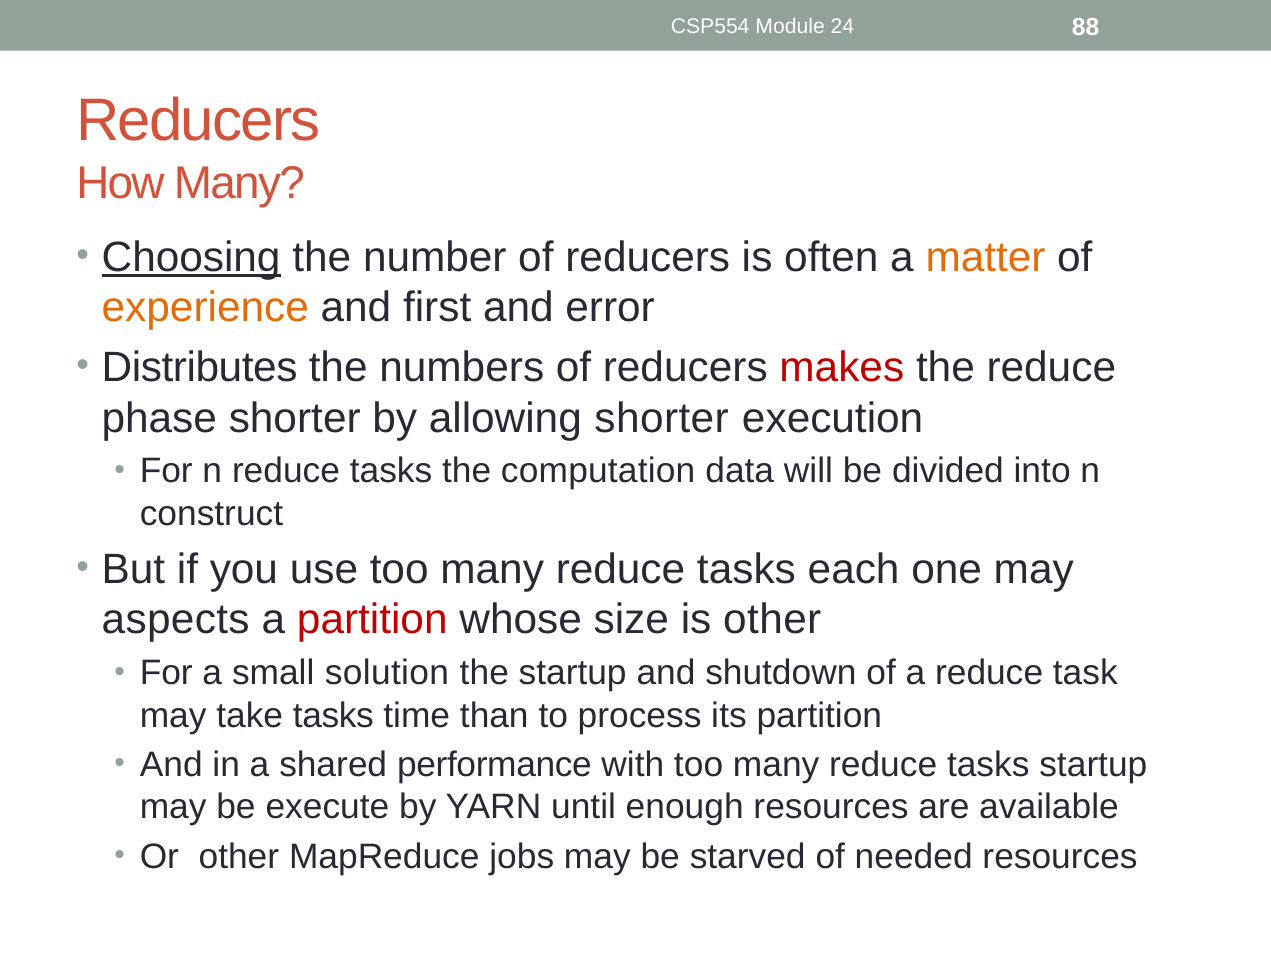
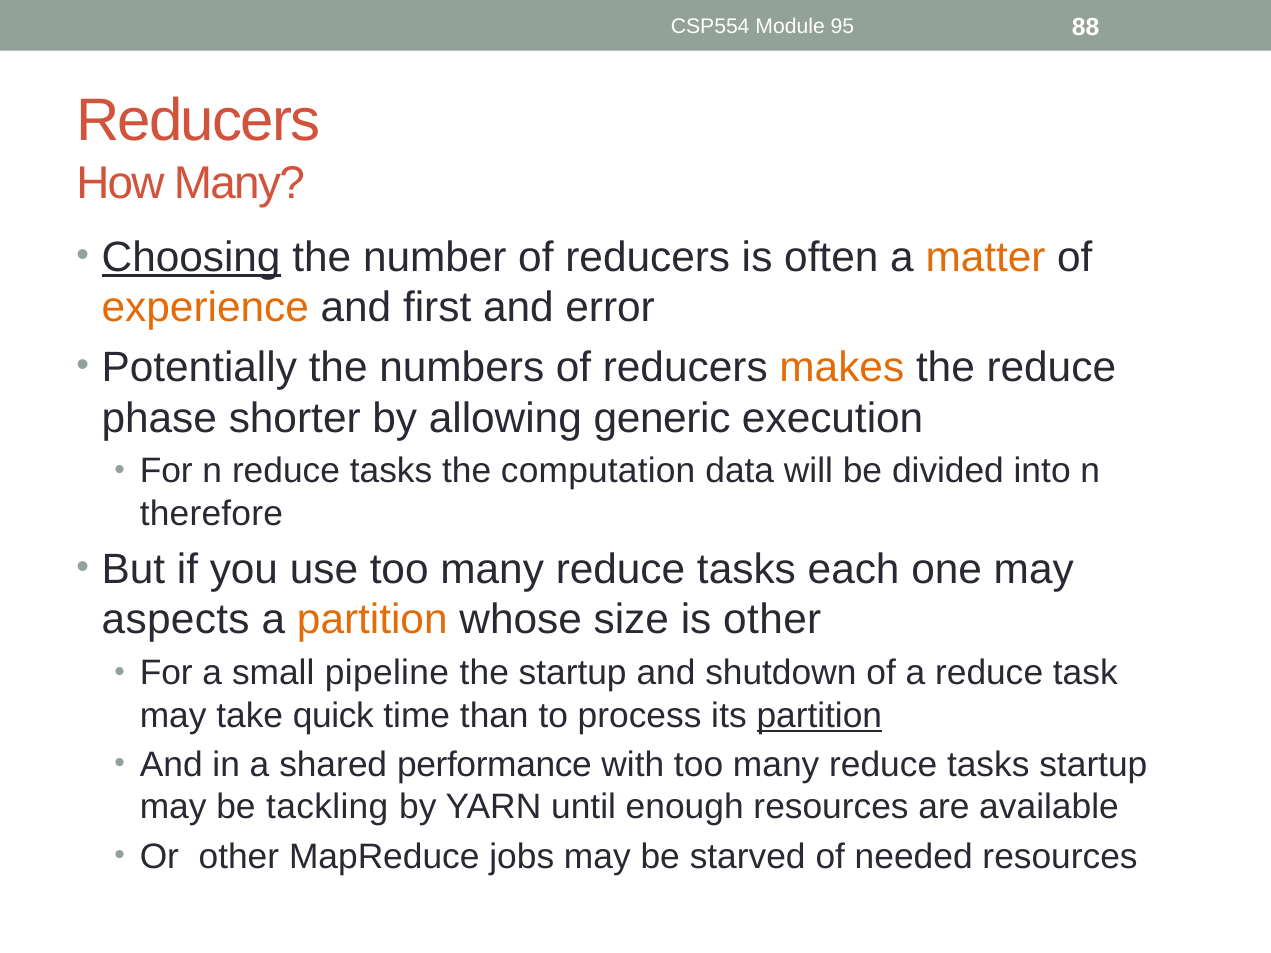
24: 24 -> 95 (842, 27)
Distributes: Distributes -> Potentially (199, 367)
makes colour: red -> orange (842, 367)
allowing shorter: shorter -> generic (662, 418)
construct: construct -> therefore (211, 514)
partition colour: red -> orange (372, 620)
solution: solution -> pipeline (387, 673)
take tasks: tasks -> quick (333, 716)
partition underline: none -> present (819, 716)
execute: execute -> tackling (327, 807)
